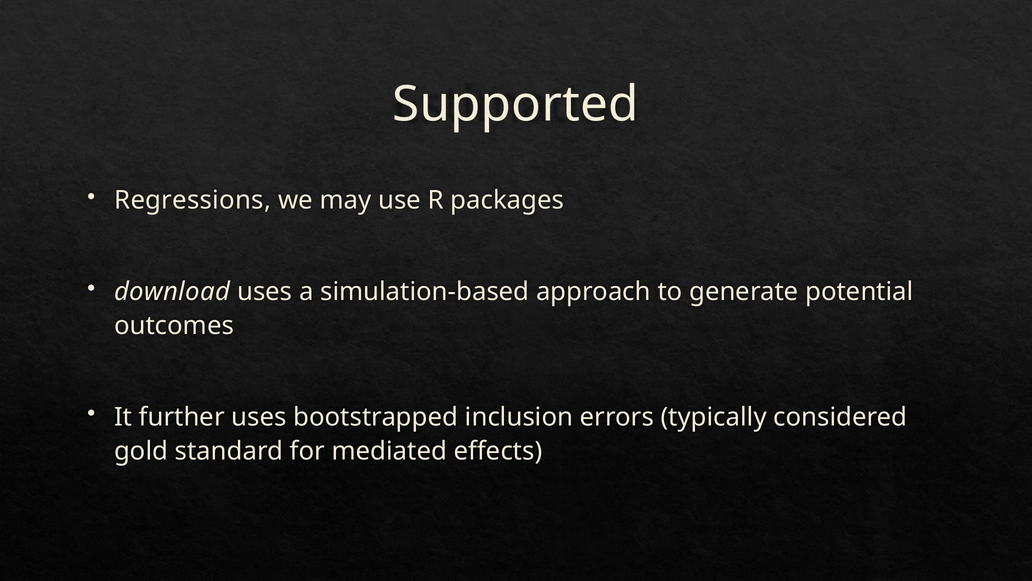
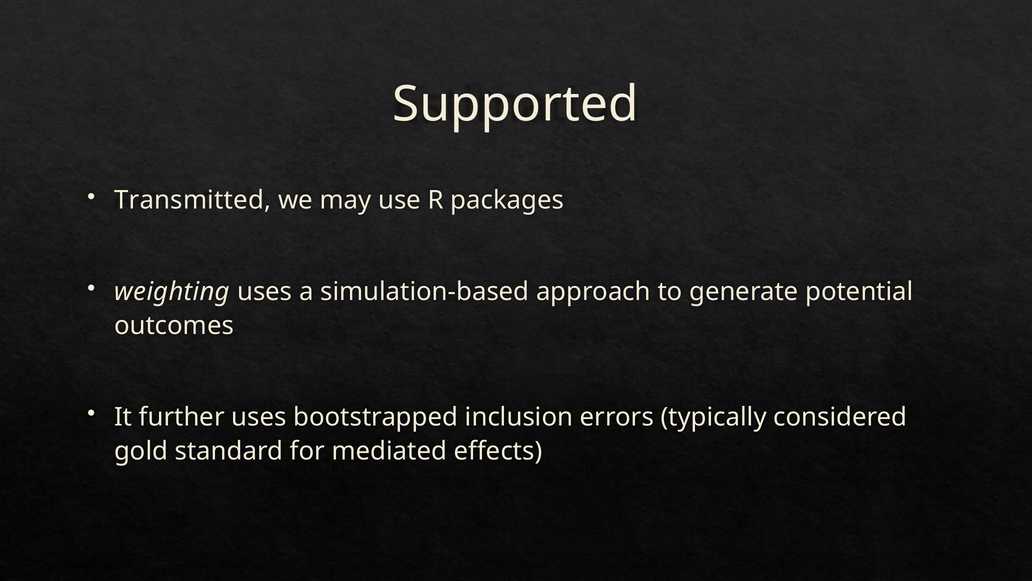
Regressions: Regressions -> Transmitted (193, 200)
download: download -> weighting (172, 291)
